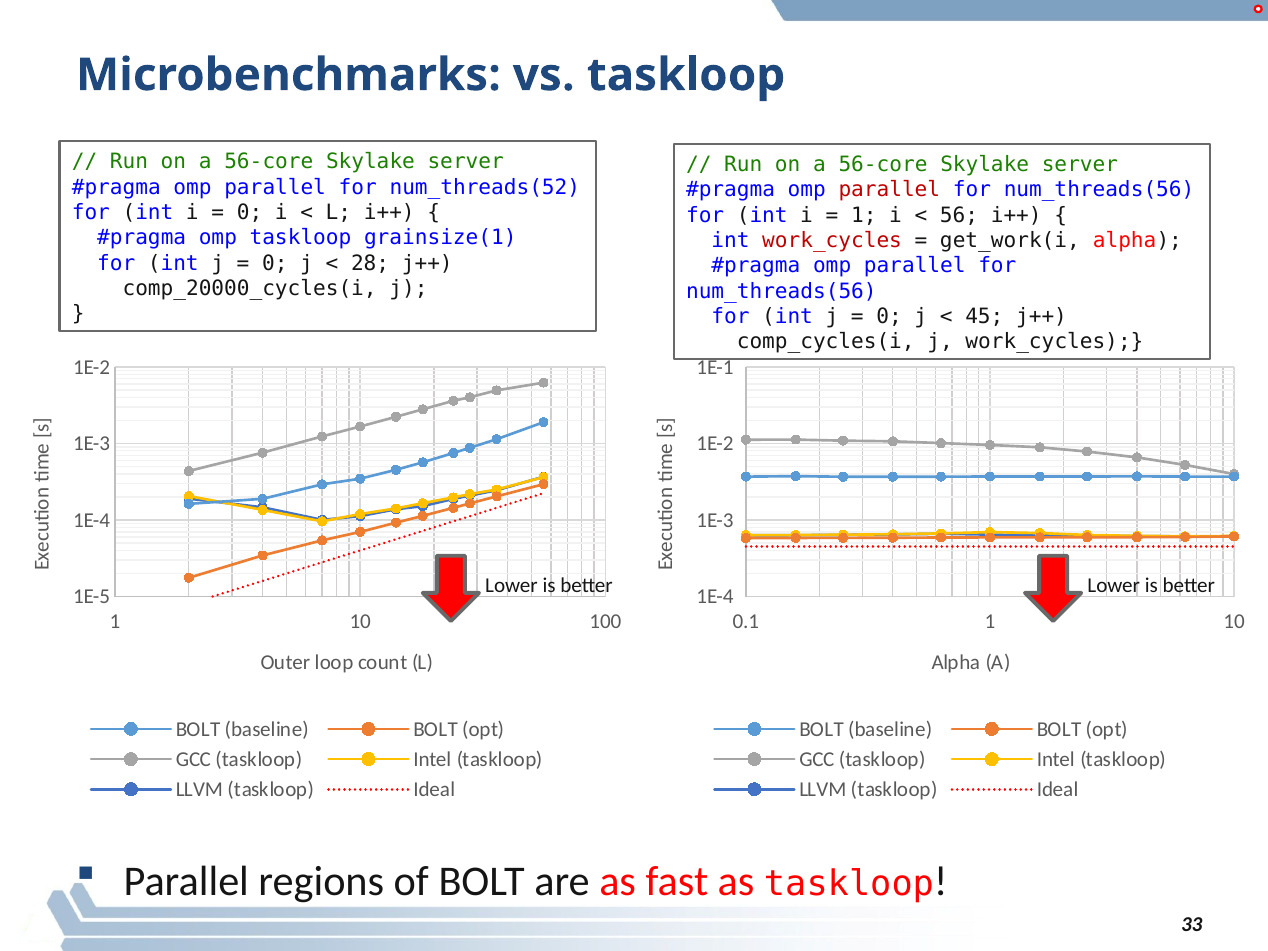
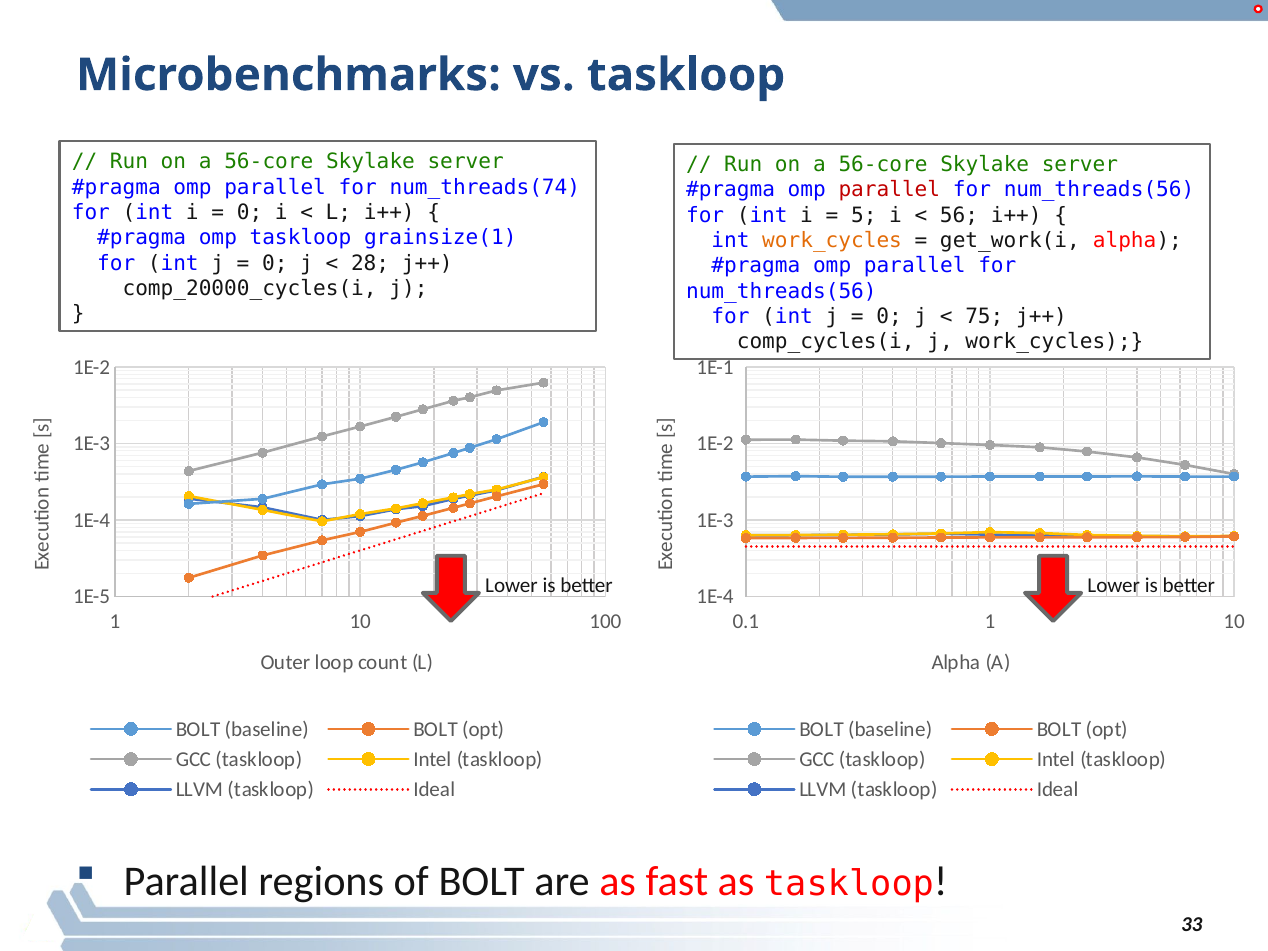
num_threads(52: num_threads(52 -> num_threads(74 (485, 187)
1: 1 -> 5 (864, 215)
work_cycles colour: red -> orange (832, 240)
45: 45 -> 75 (984, 317)
